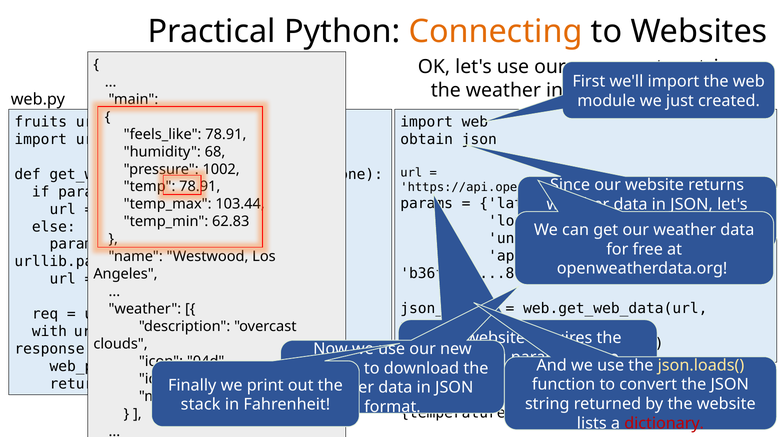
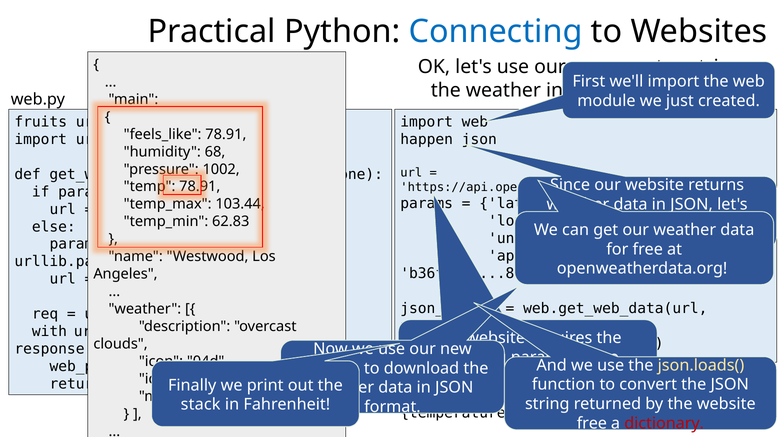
Connecting colour: orange -> blue (496, 32)
obtain: obtain -> happen (427, 140)
lists: lists -> free (592, 424)
